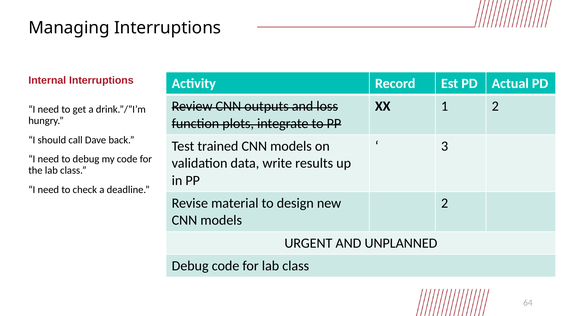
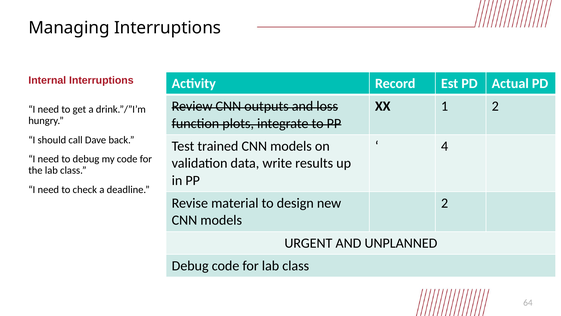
3: 3 -> 4 (445, 146)
